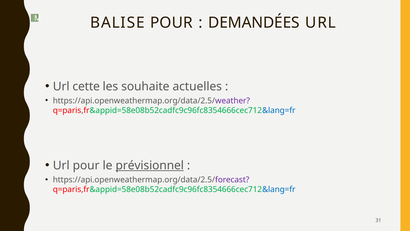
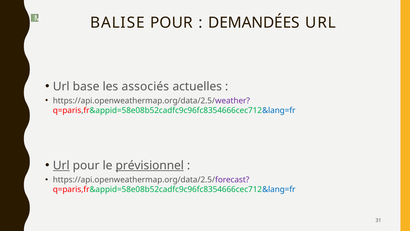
cette: cette -> base (86, 86)
souhaite: souhaite -> associés (145, 86)
Url underline: none -> present (61, 165)
